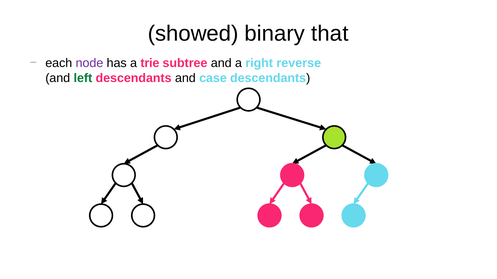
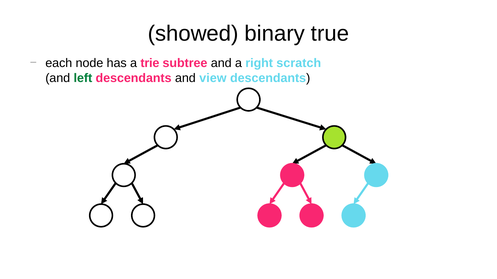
that: that -> true (330, 34)
node colour: purple -> black (89, 63)
reverse: reverse -> scratch (299, 63)
case: case -> view (213, 78)
